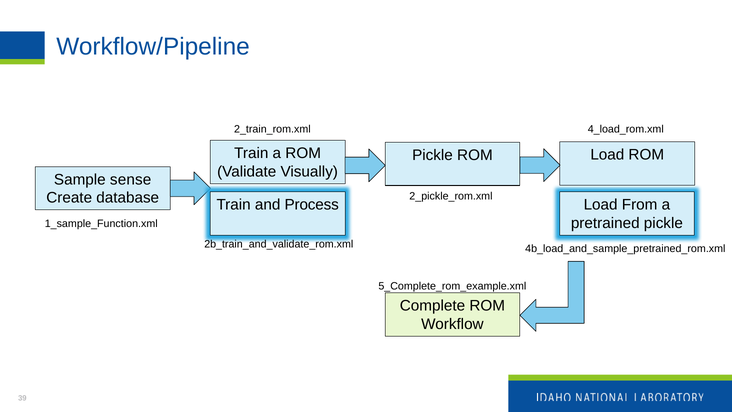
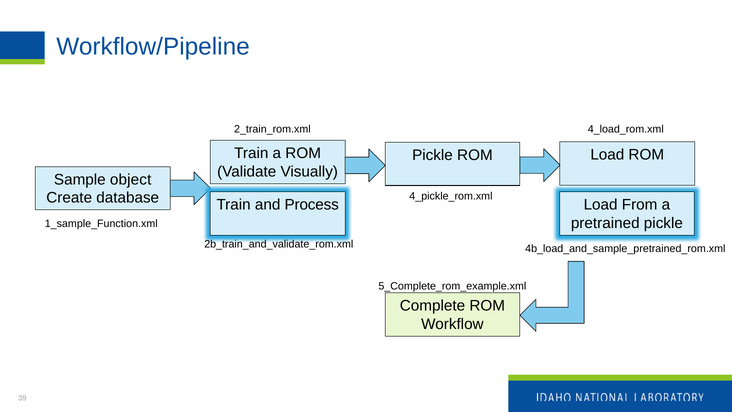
sense: sense -> object (131, 179)
2_pickle_rom.xml: 2_pickle_rom.xml -> 4_pickle_rom.xml (451, 196)
